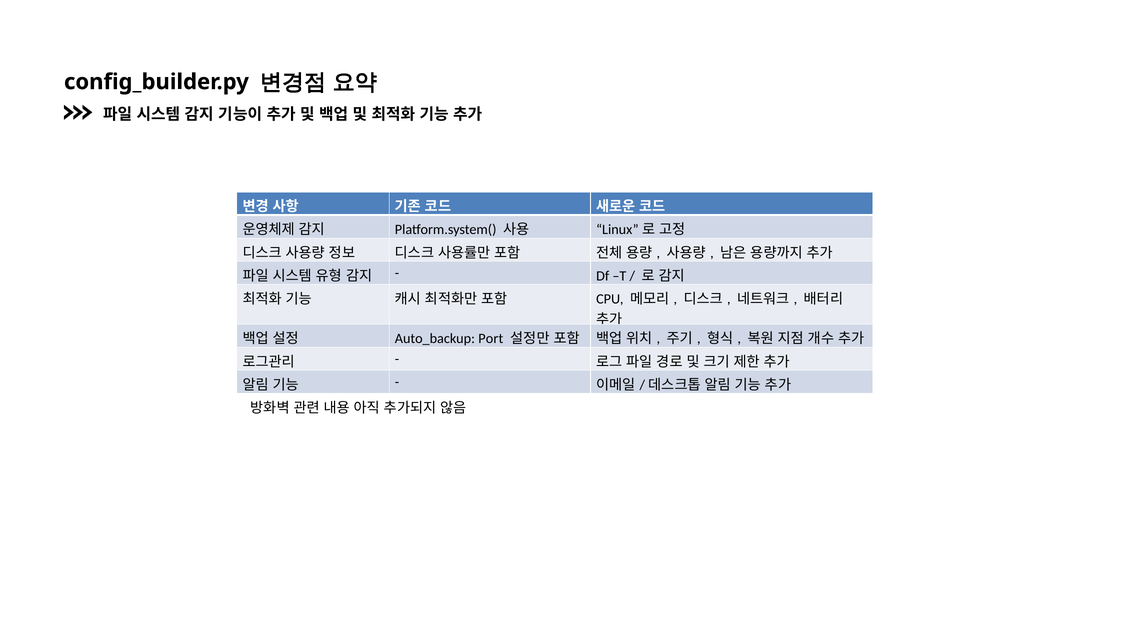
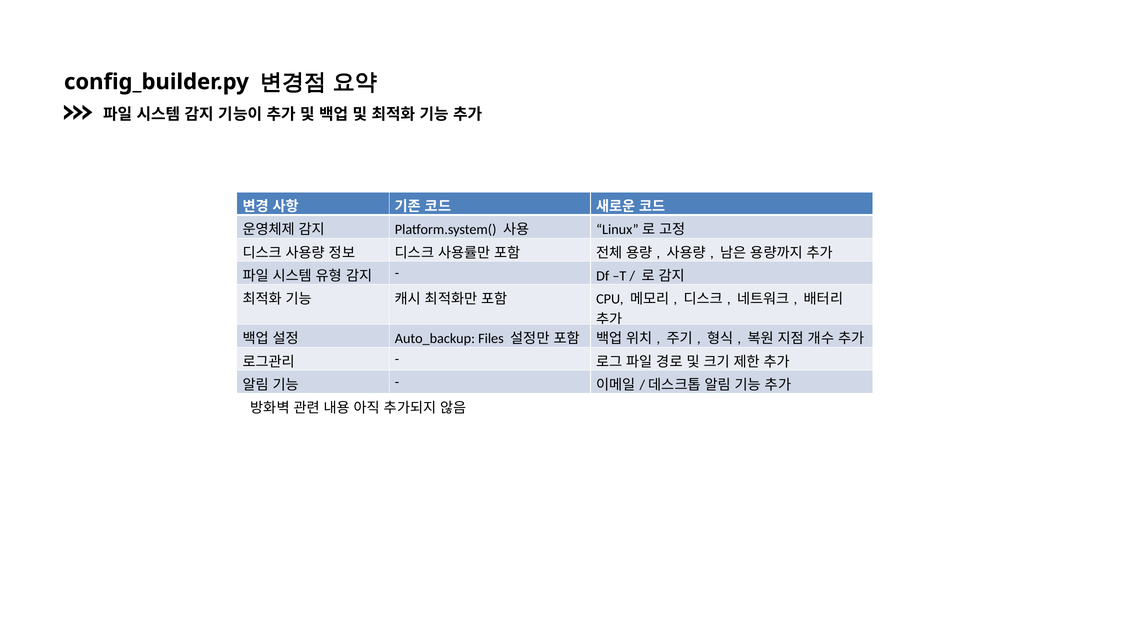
Port: Port -> Files (491, 339)
